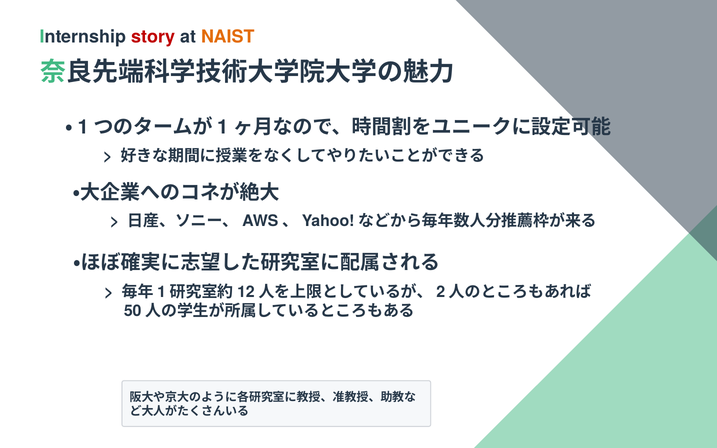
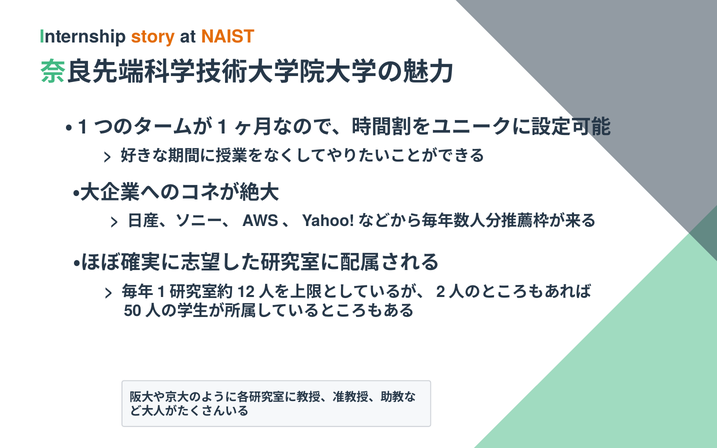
story colour: red -> orange (153, 37)
